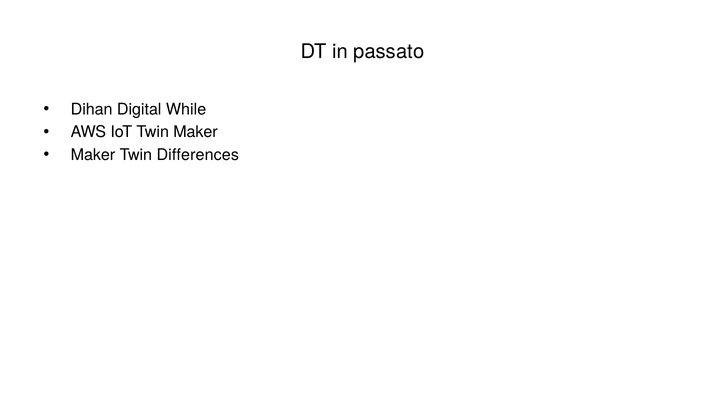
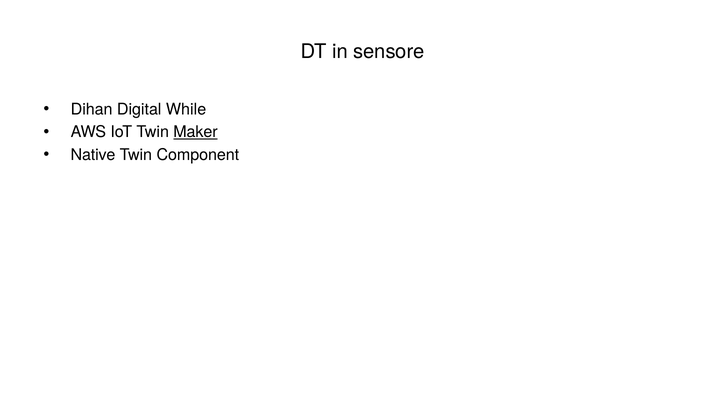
passato: passato -> sensore (389, 52)
Maker underline: none -> present (195, 132)
Maker: Maker -> Native (93, 155)
Differences: Differences -> Component (198, 155)
